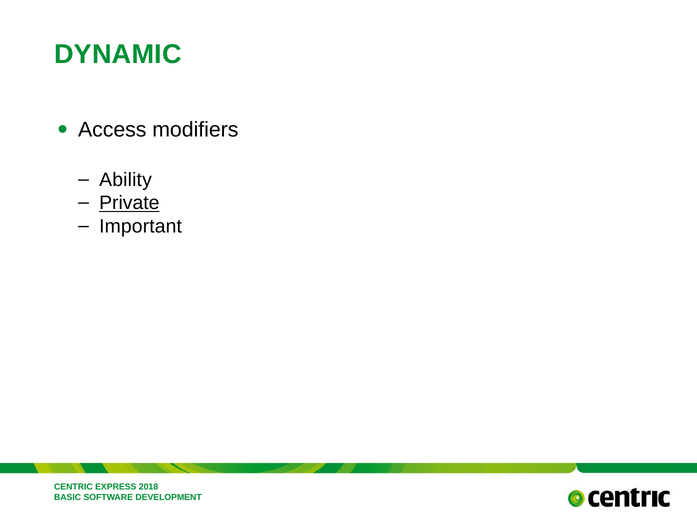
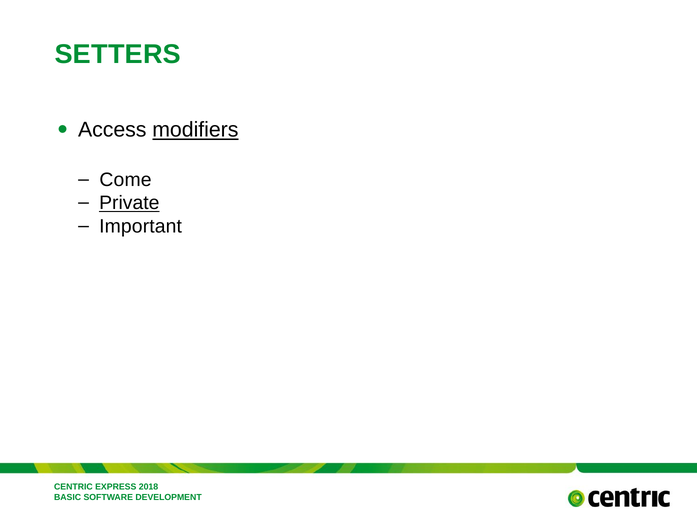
DYNAMIC: DYNAMIC -> SETTERS (118, 54)
modifiers underline: none -> present (195, 130)
Ability: Ability -> Come (126, 180)
